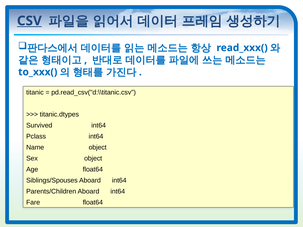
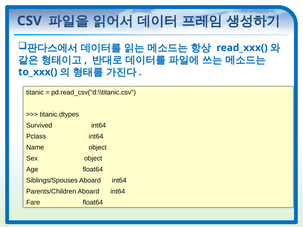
CSV underline: present -> none (29, 21)
